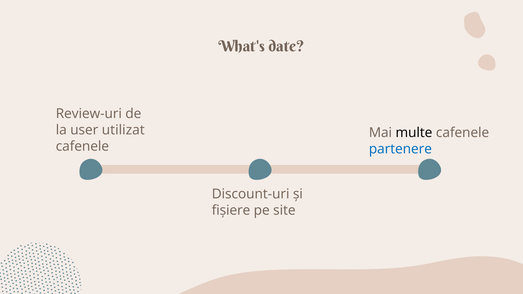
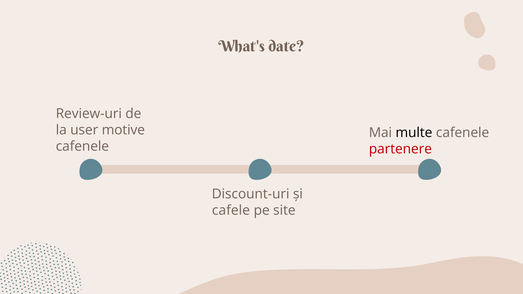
utilizat: utilizat -> motive (123, 130)
partenere colour: blue -> red (400, 149)
fișiere: fișiere -> cafele (231, 211)
